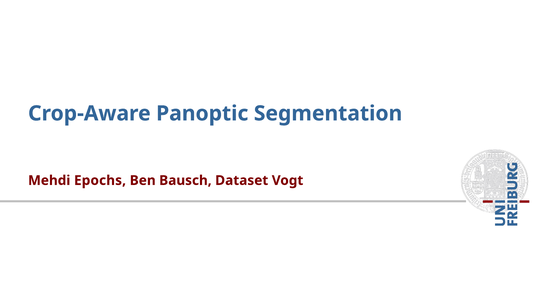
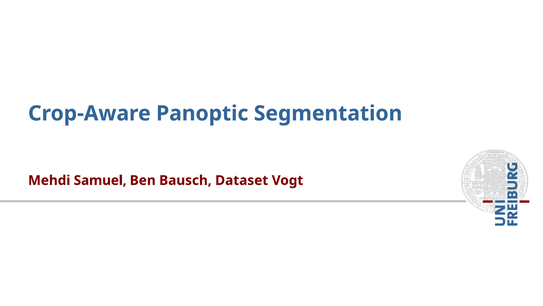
Epochs: Epochs -> Samuel (100, 180)
